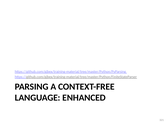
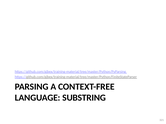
ENHANCED: ENHANCED -> SUBSTRING (84, 98)
